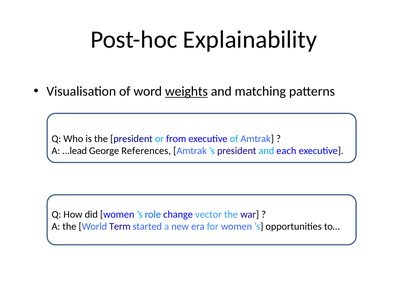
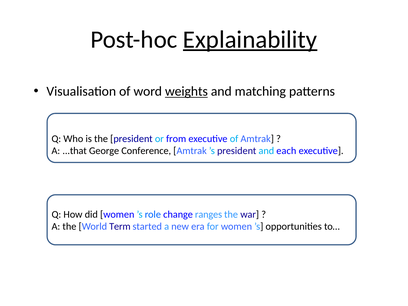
Explainability underline: none -> present (250, 39)
...lead: ...lead -> ...that (75, 151)
References: References -> Conference (146, 151)
vector: vector -> ranges (209, 214)
